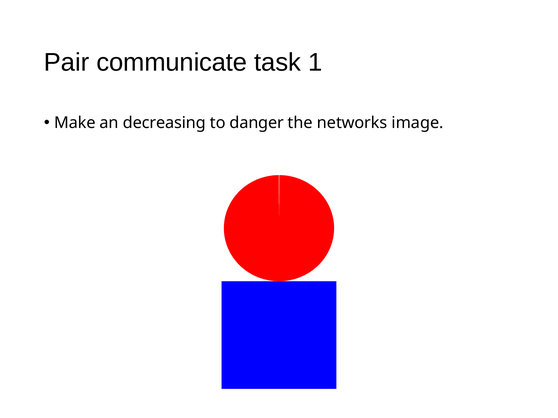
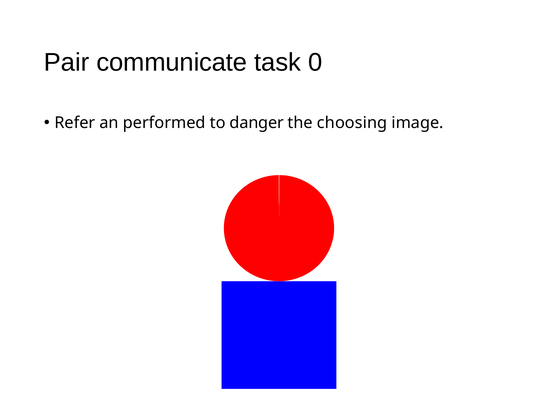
1: 1 -> 0 (315, 63)
Make: Make -> Refer (75, 123)
decreasing: decreasing -> performed (164, 123)
networks: networks -> choosing (352, 123)
